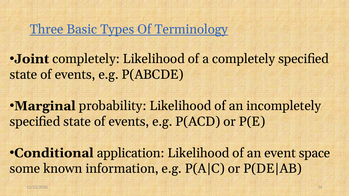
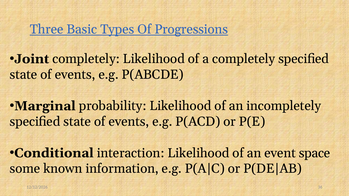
Terminology: Terminology -> Progressions (191, 29)
application: application -> interaction (131, 153)
